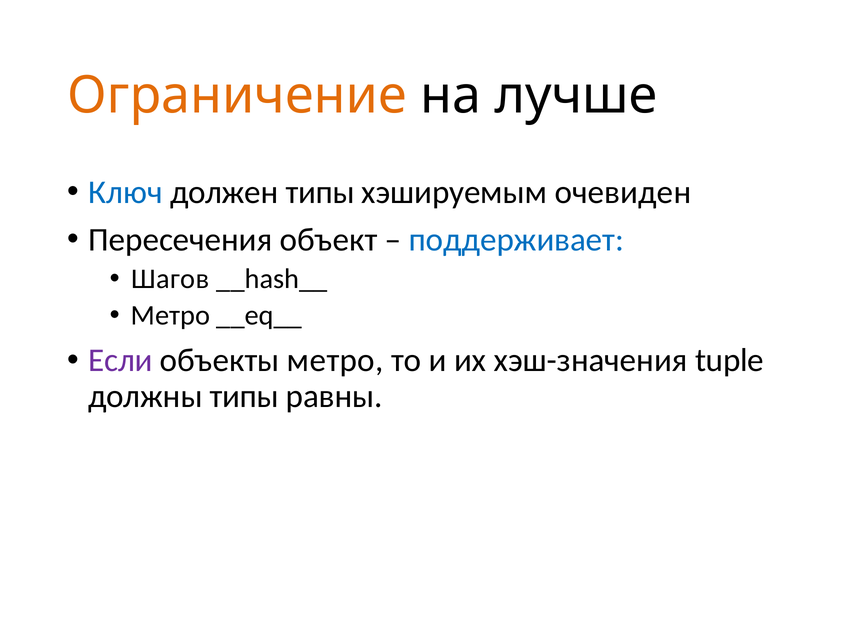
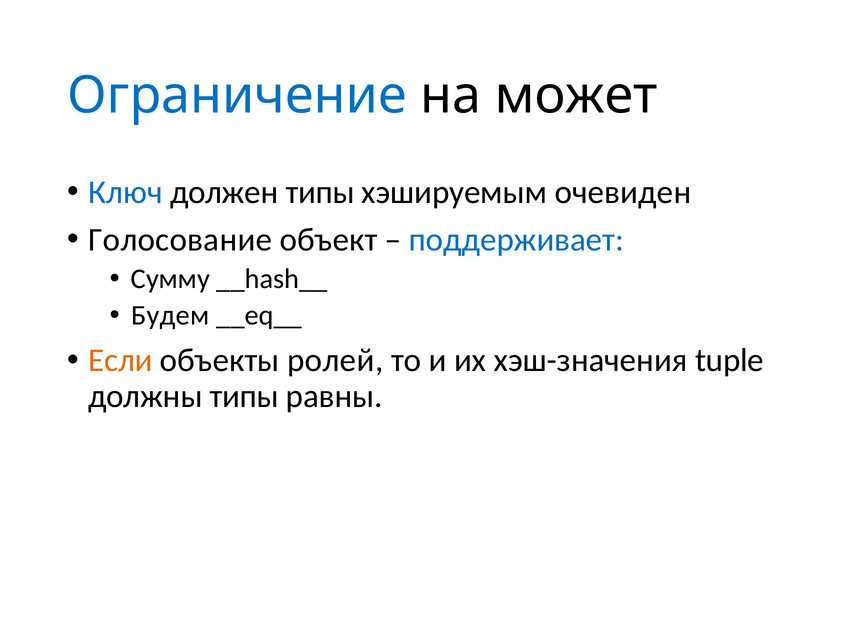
Ограничение colour: orange -> blue (237, 95)
лучше: лучше -> может (576, 95)
Пересечения: Пересечения -> Голосование (180, 240)
Шагов: Шагов -> Сумму (170, 279)
Метро: Метро -> Будем (170, 315)
Если colour: purple -> orange (121, 360)
объекты метро: метро -> ролей (335, 360)
